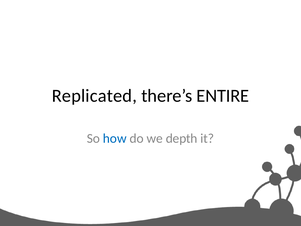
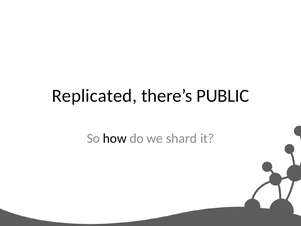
ENTIRE: ENTIRE -> PUBLIC (223, 96)
how colour: blue -> black (115, 138)
depth: depth -> shard (182, 138)
